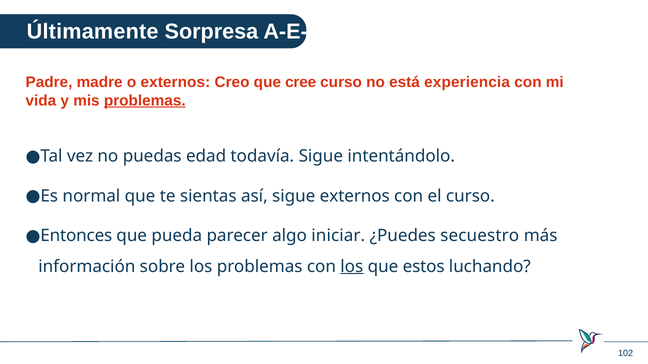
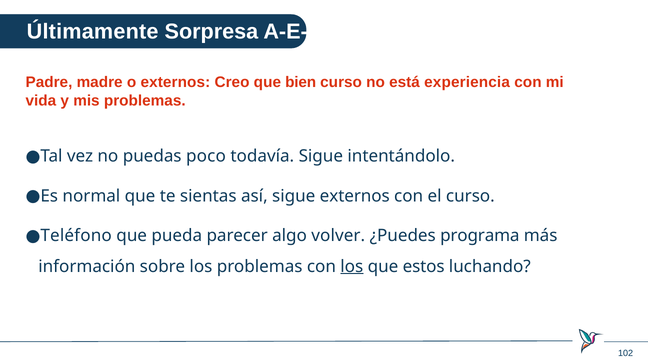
cree: cree -> bien (301, 82)
problemas underline: present -> none (145, 101)
edad: edad -> poco (206, 156)
Entonces: Entonces -> Teléfono (76, 236)
iniciar: iniciar -> volver (338, 236)
secuestro: secuestro -> programa (480, 236)
